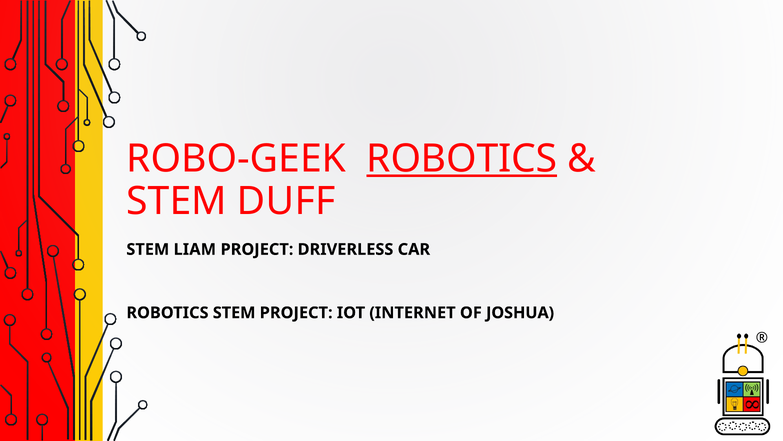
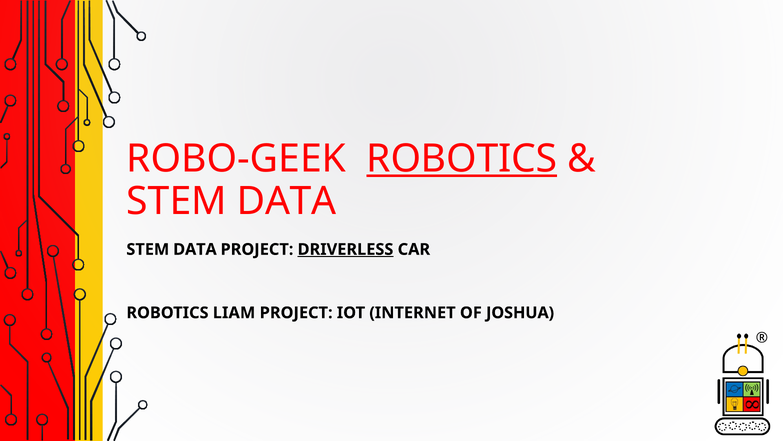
DUFF: DUFF -> DATA (287, 201)
LIAM: LIAM -> DATA (195, 249)
DRIVERLESS underline: none -> present (345, 249)
ROBOTICS STEM: STEM -> LIAM (234, 312)
